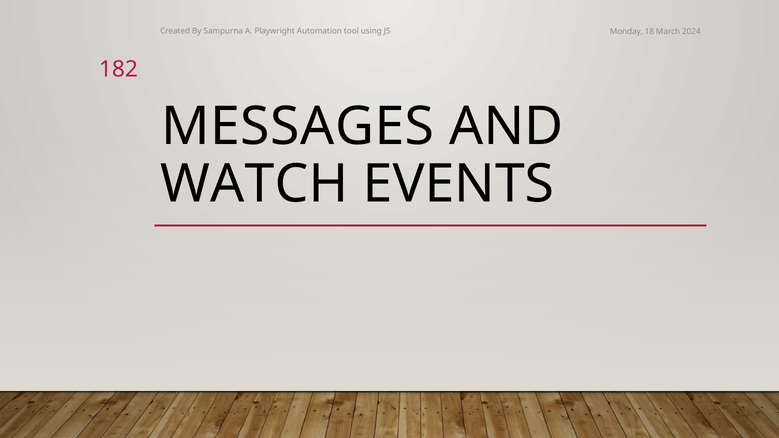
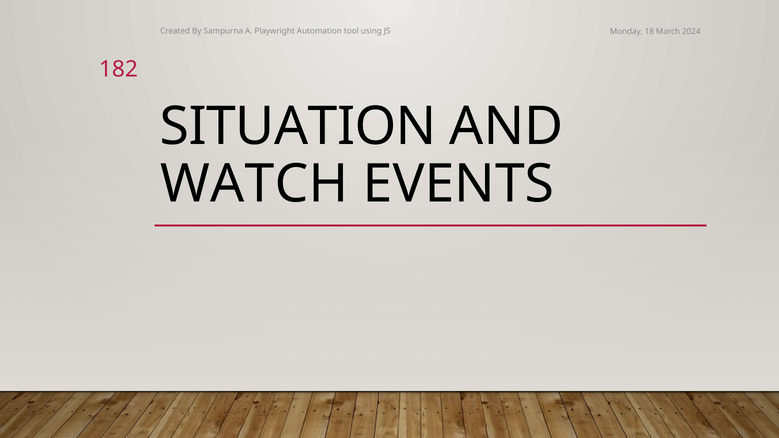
MESSAGES: MESSAGES -> SITUATION (298, 127)
